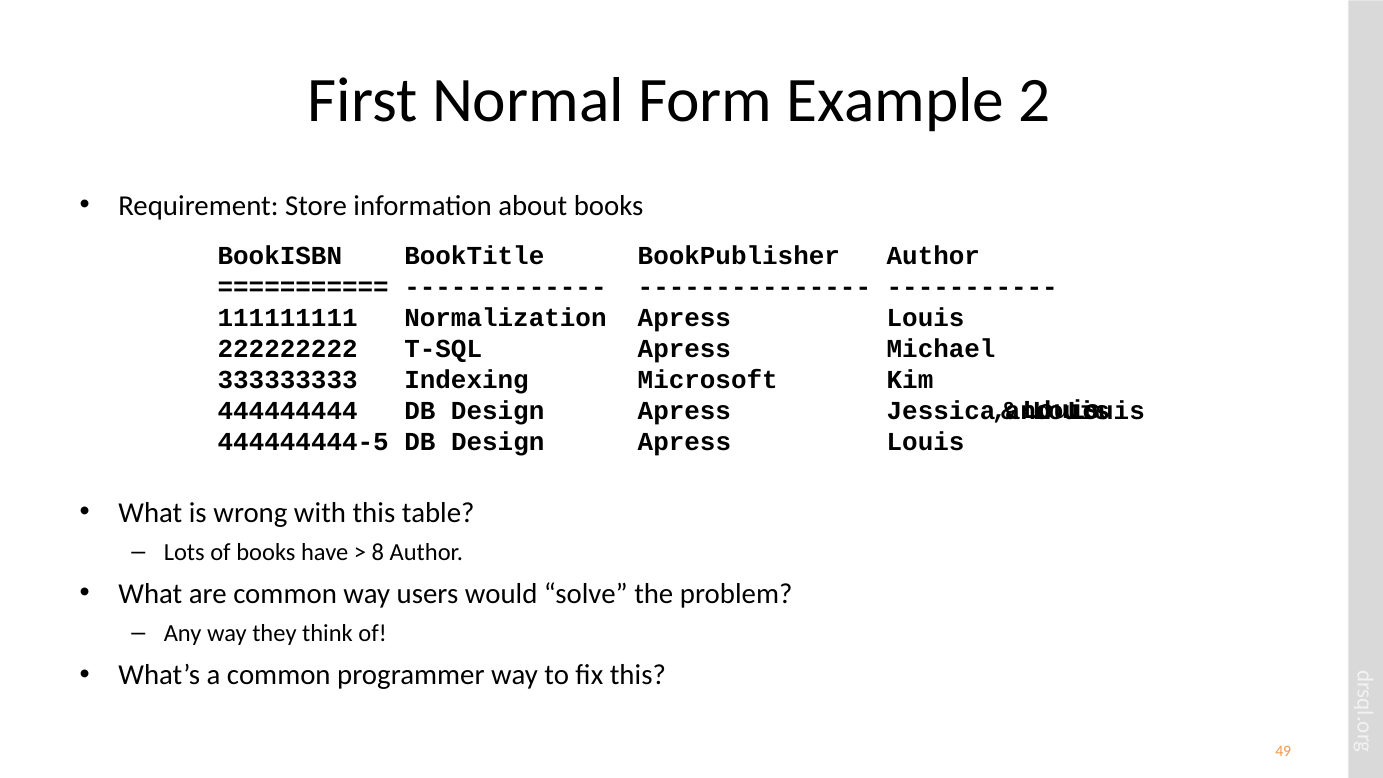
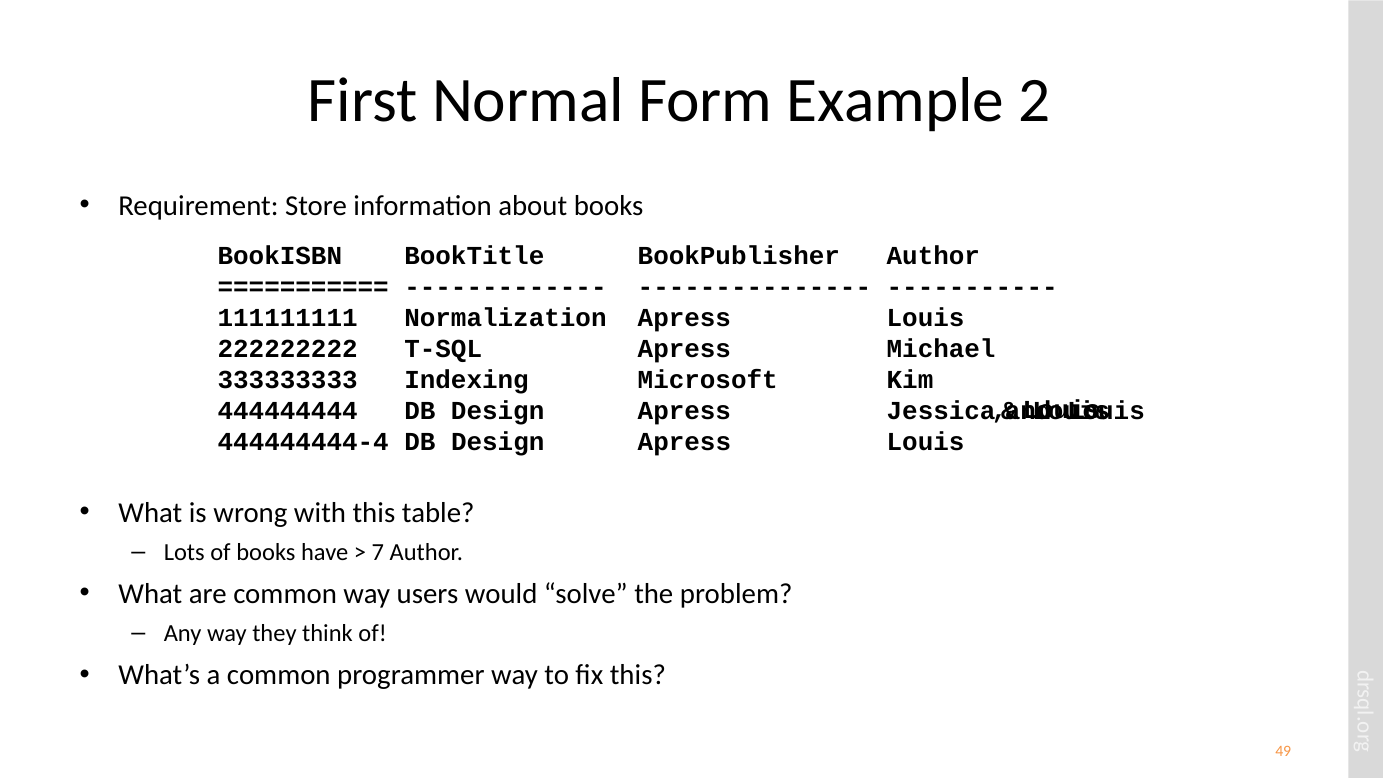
444444444-5: 444444444-5 -> 444444444-4 (303, 442)
8: 8 -> 7 (378, 553)
